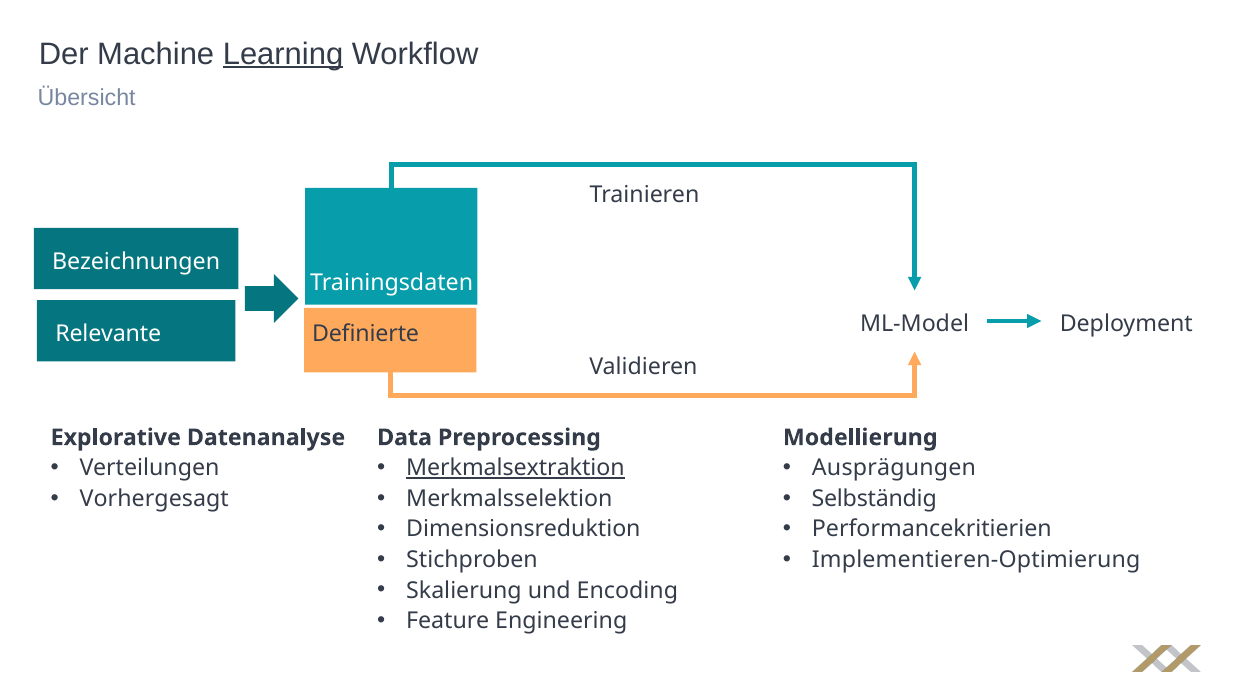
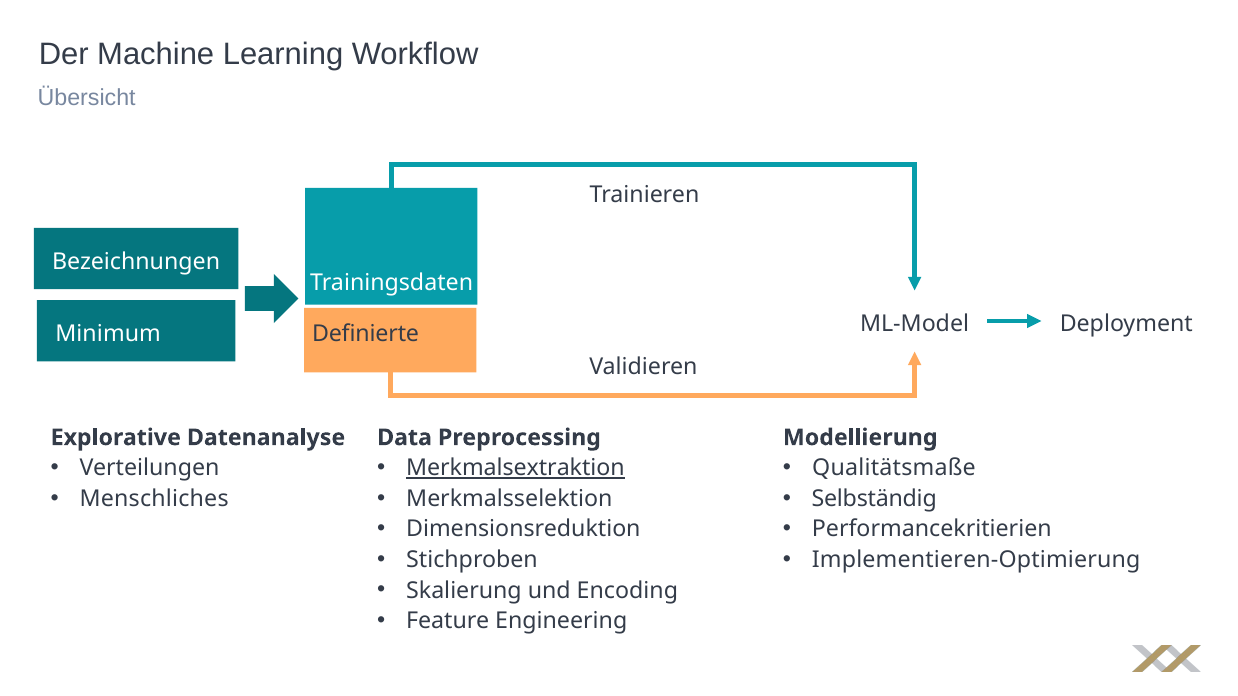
Learning underline: present -> none (283, 54)
Relevante: Relevante -> Minimum (108, 334)
Ausprägungen: Ausprägungen -> Qualitätsmaße (894, 468)
Vorhergesagt: Vorhergesagt -> Menschliches (154, 499)
